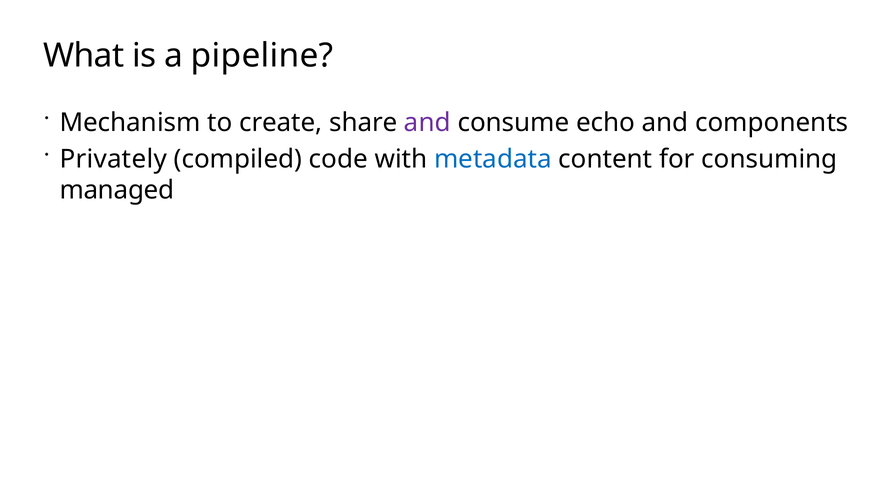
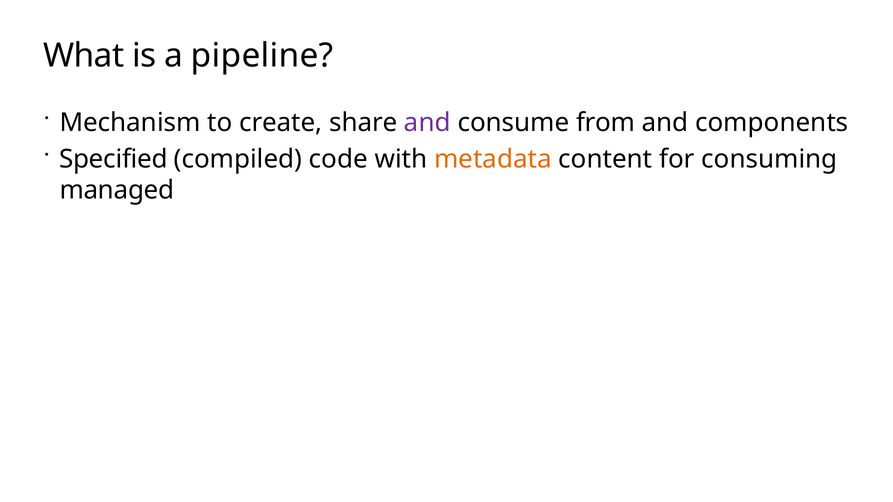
echo: echo -> from (606, 123)
Privately: Privately -> Specified (113, 159)
metadata colour: blue -> orange (493, 159)
